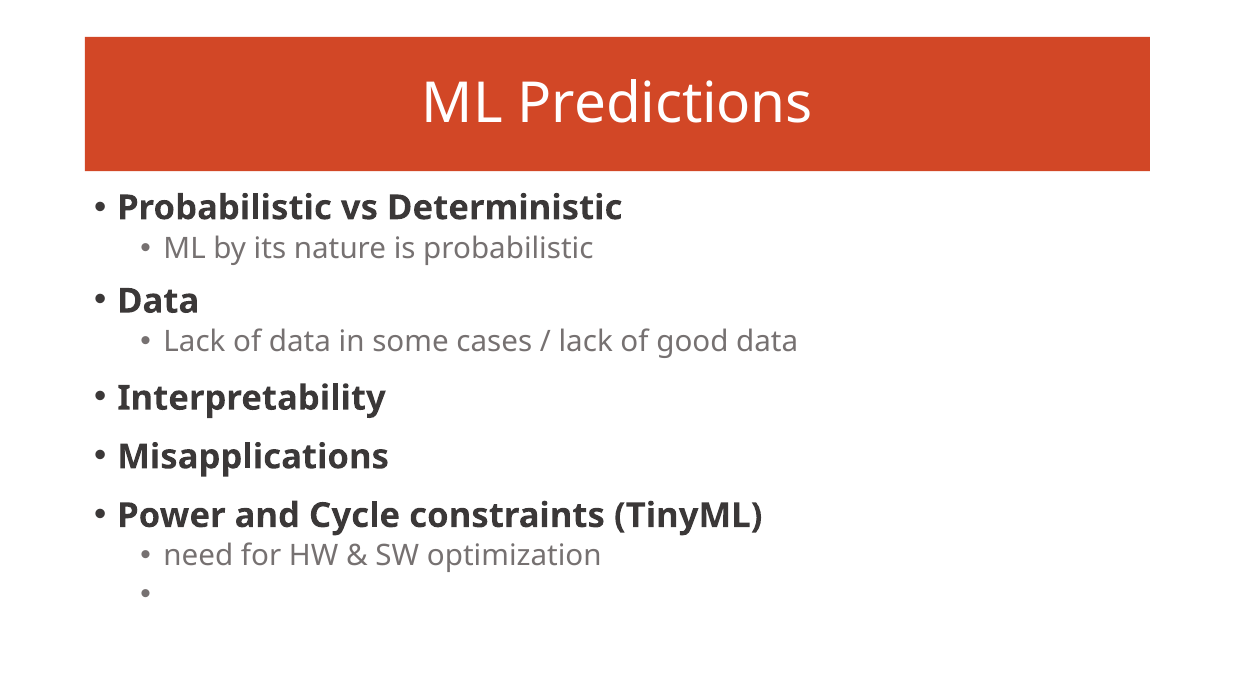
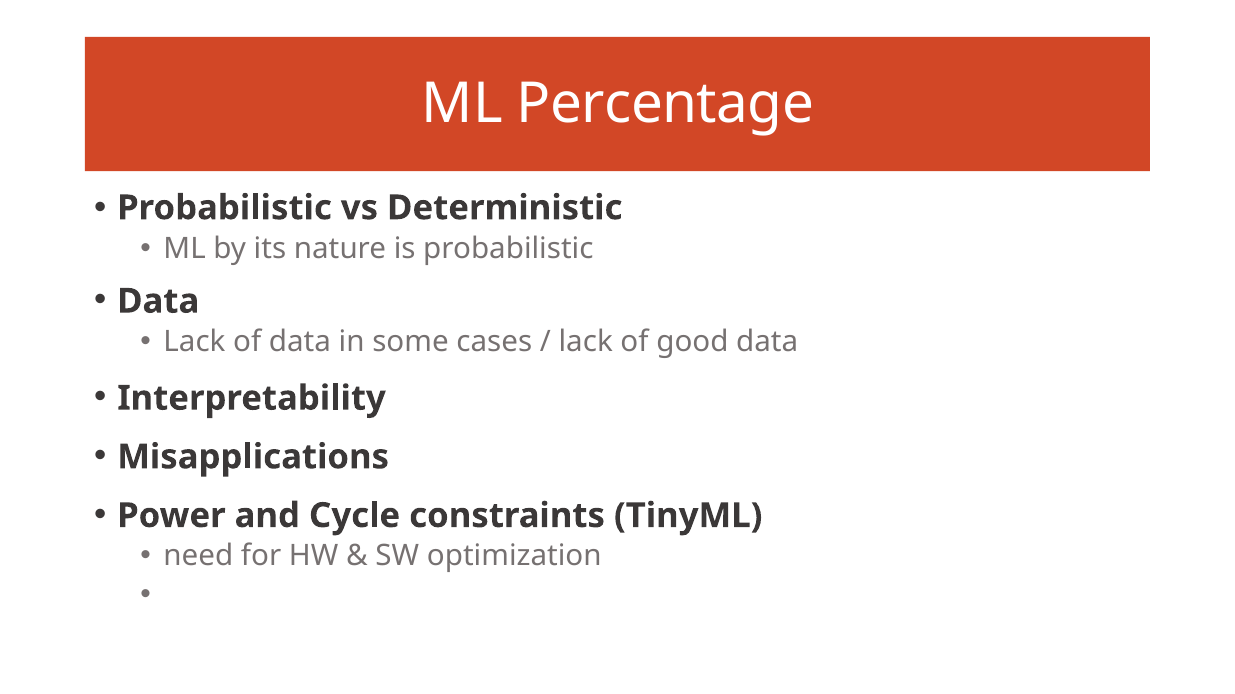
Predictions: Predictions -> Percentage (665, 104)
